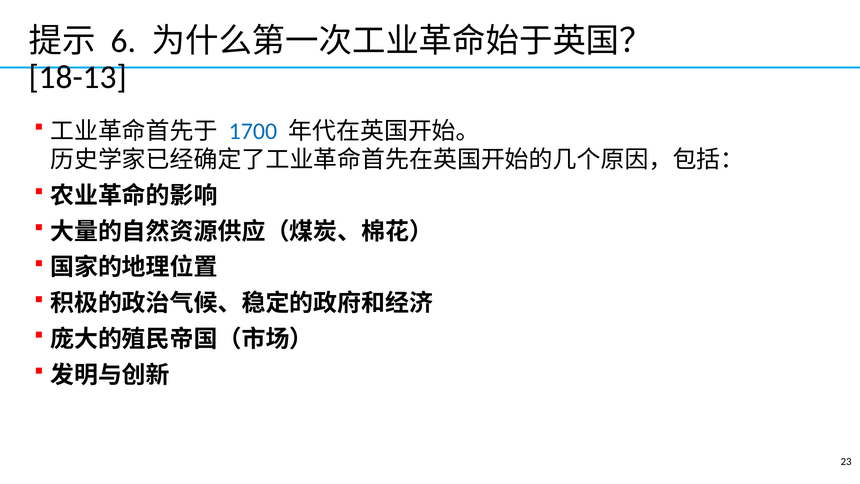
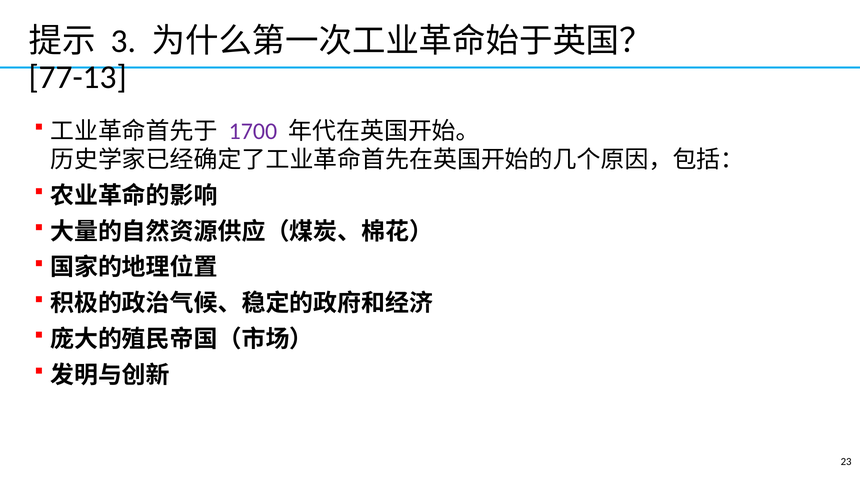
6: 6 -> 3 (124, 41)
18-13: 18-13 -> 77-13 (78, 77)
1700 colour: blue -> purple (253, 131)
